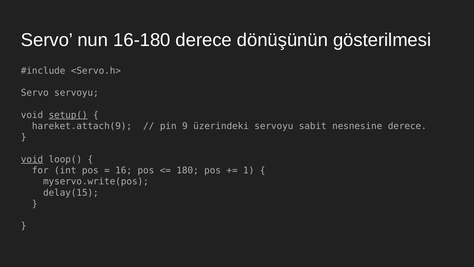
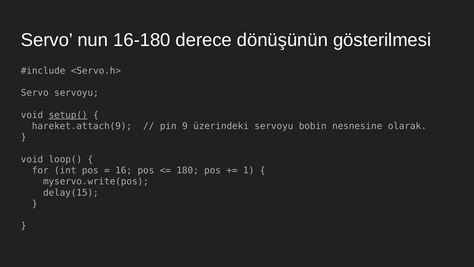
sabit: sabit -> bobin (313, 126)
nesnesine derece: derece -> olarak (407, 126)
void underline: present -> none (32, 159)
